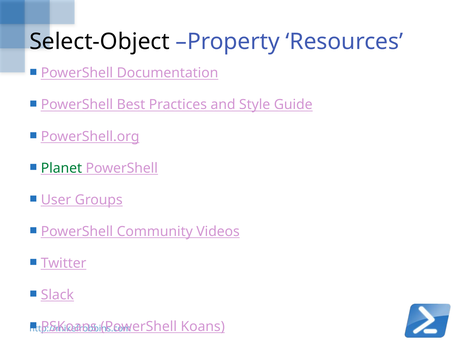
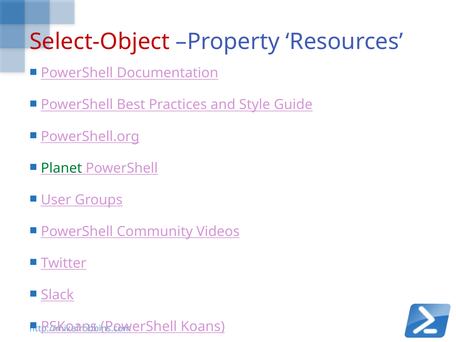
Select-Object colour: black -> red (100, 42)
